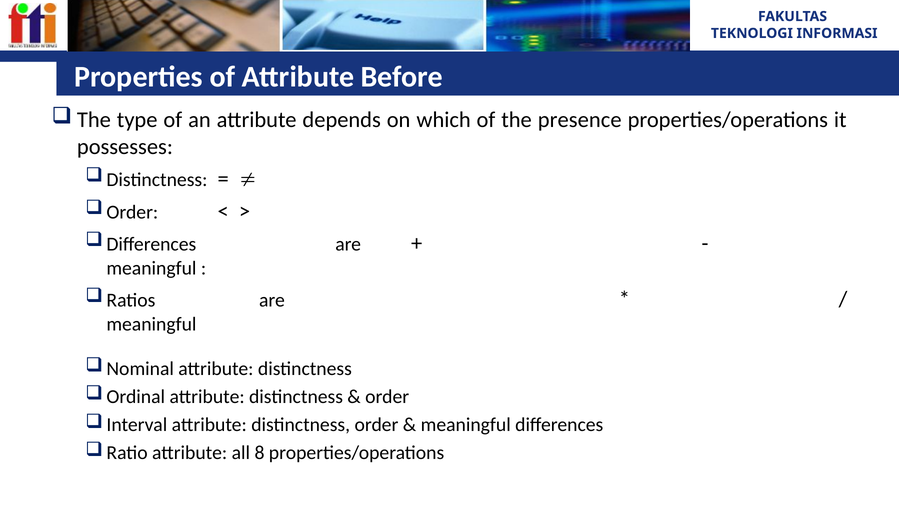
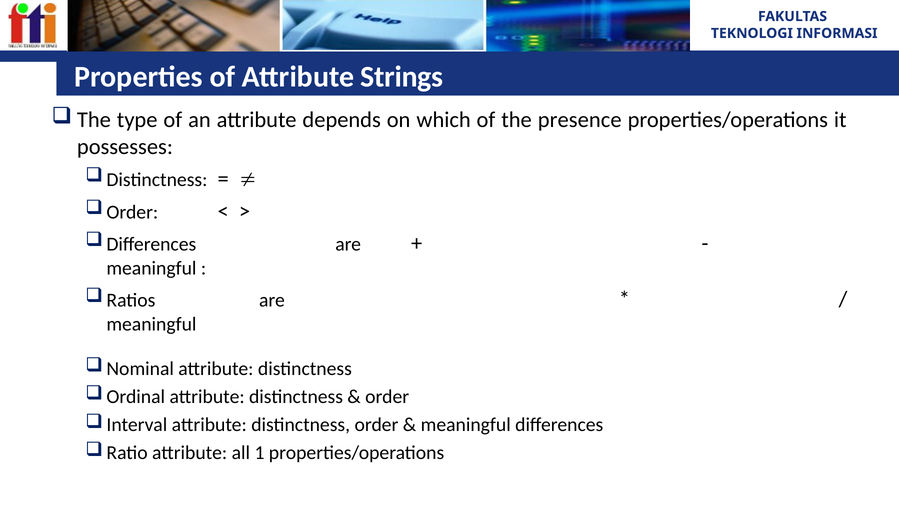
Before: Before -> Strings (402, 77)
8: 8 -> 1 (259, 453)
